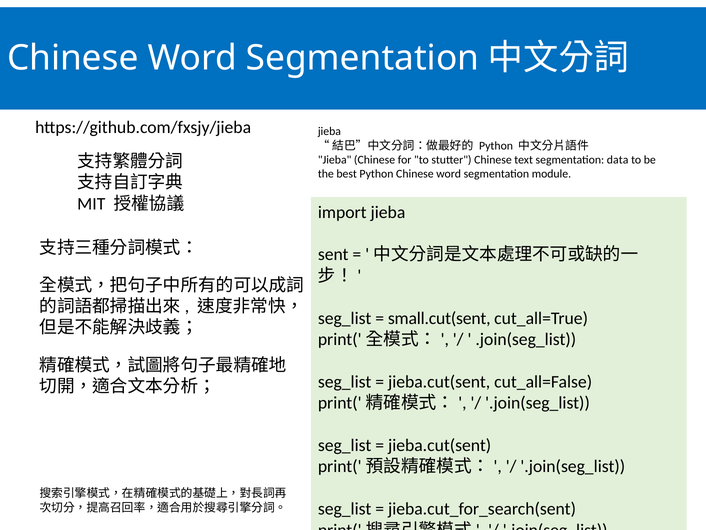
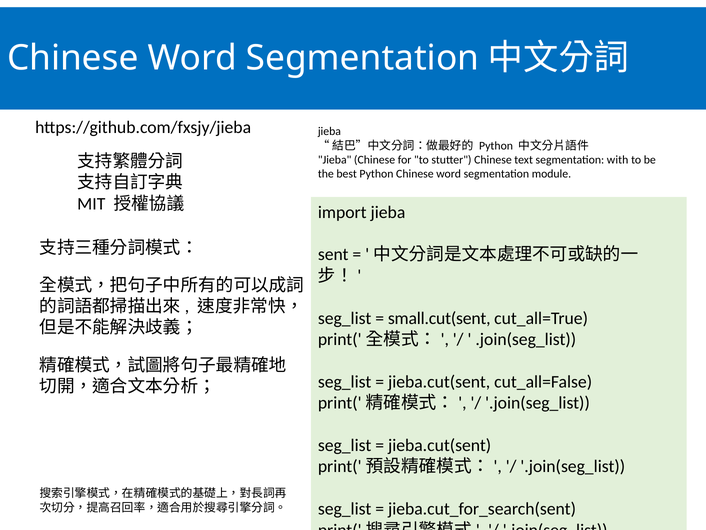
data: data -> with (618, 160)
